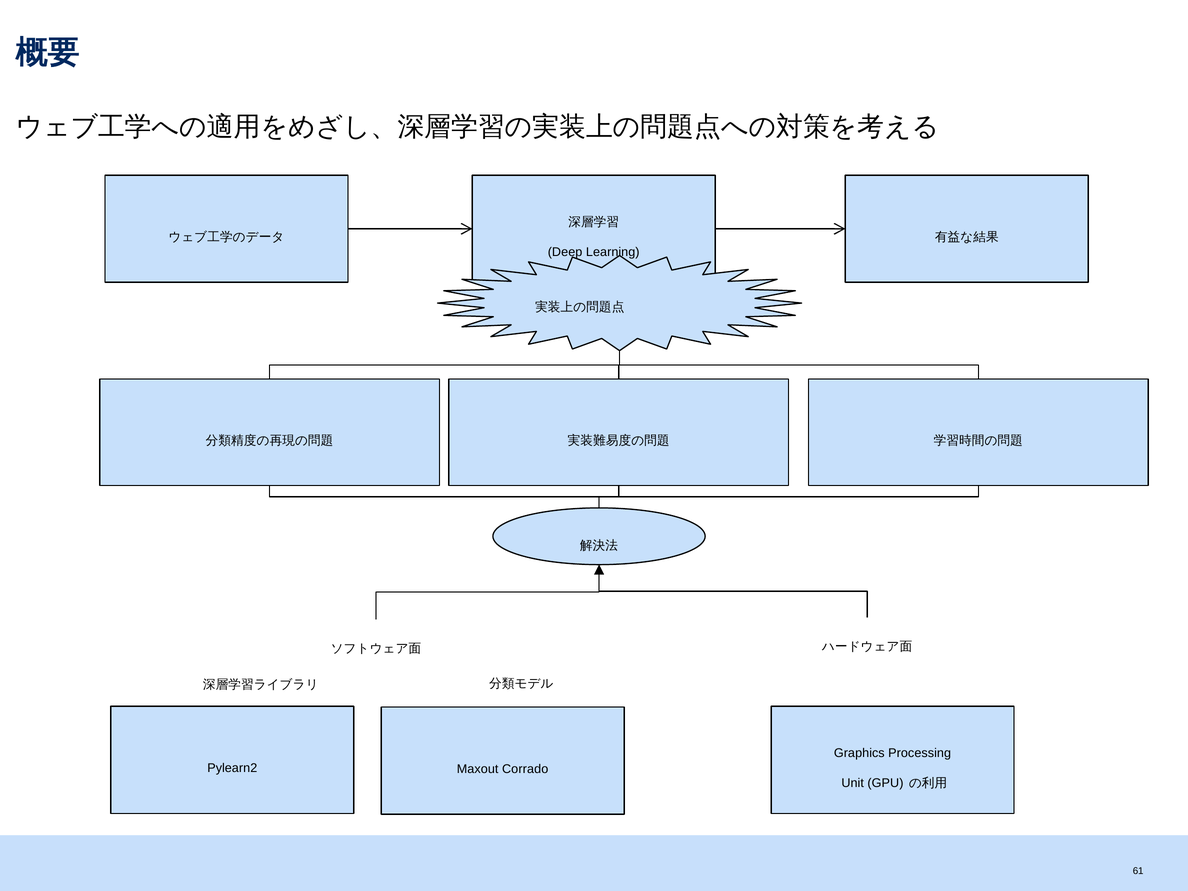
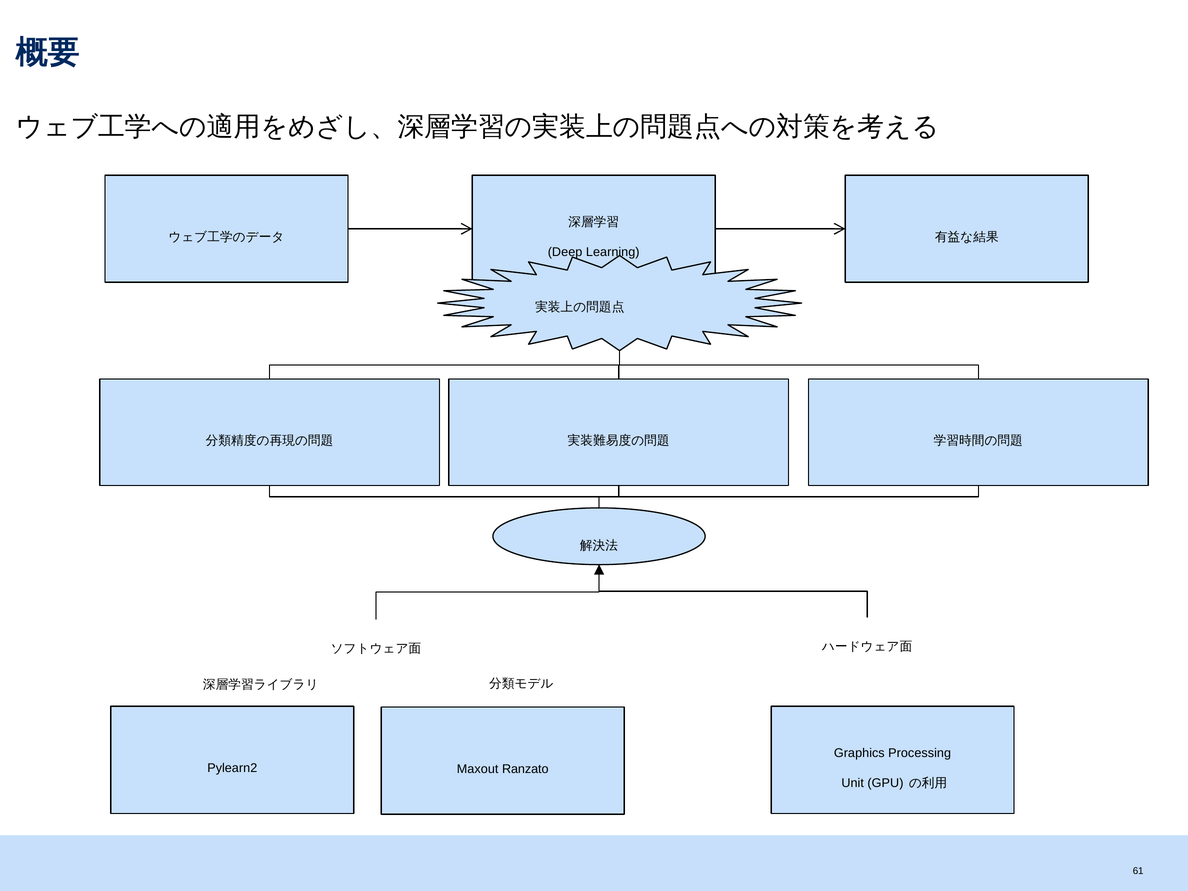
Corrado: Corrado -> Ranzato (525, 769)
